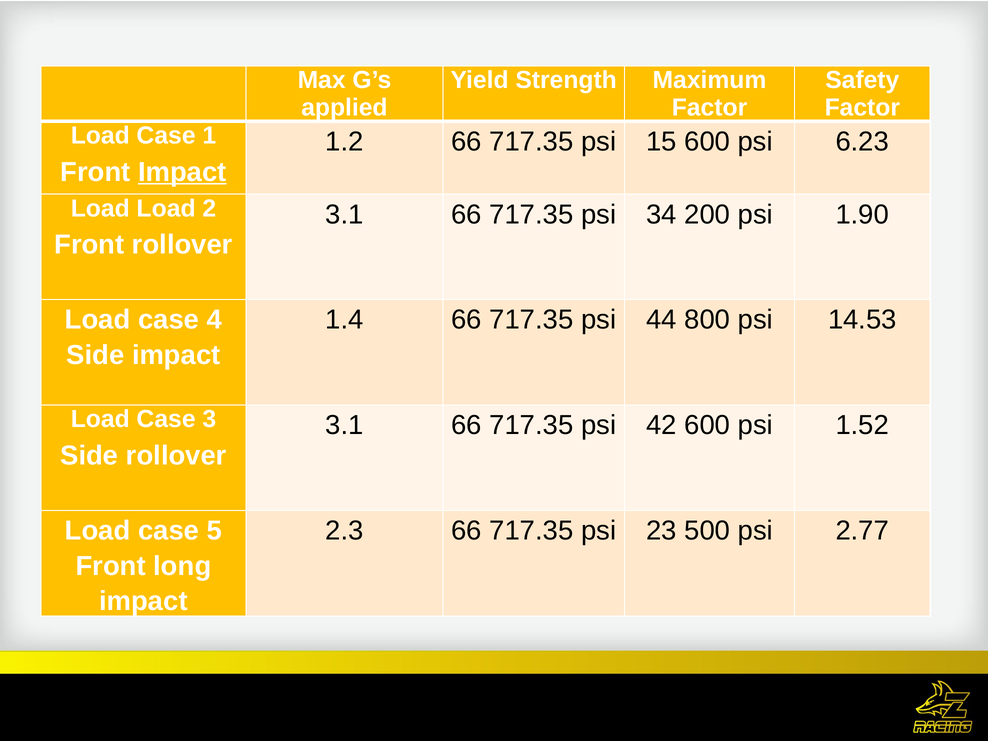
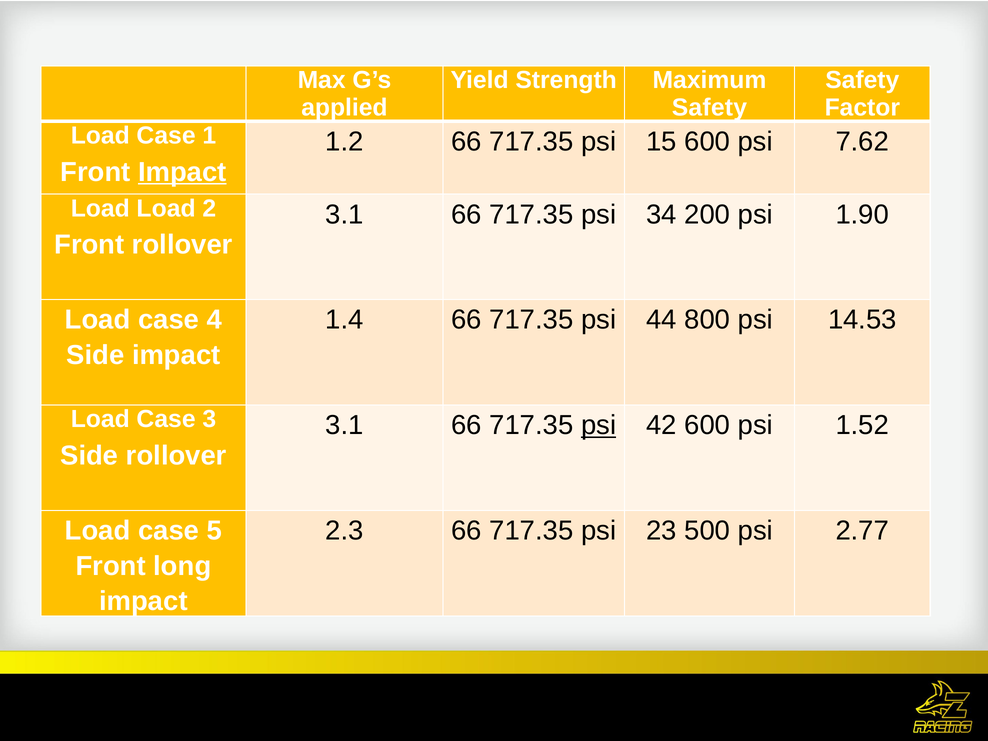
Factor: Factor -> Safety (709, 108)
6.23: 6.23 -> 7.62 (862, 142)
psi underline: none -> present (599, 425)
